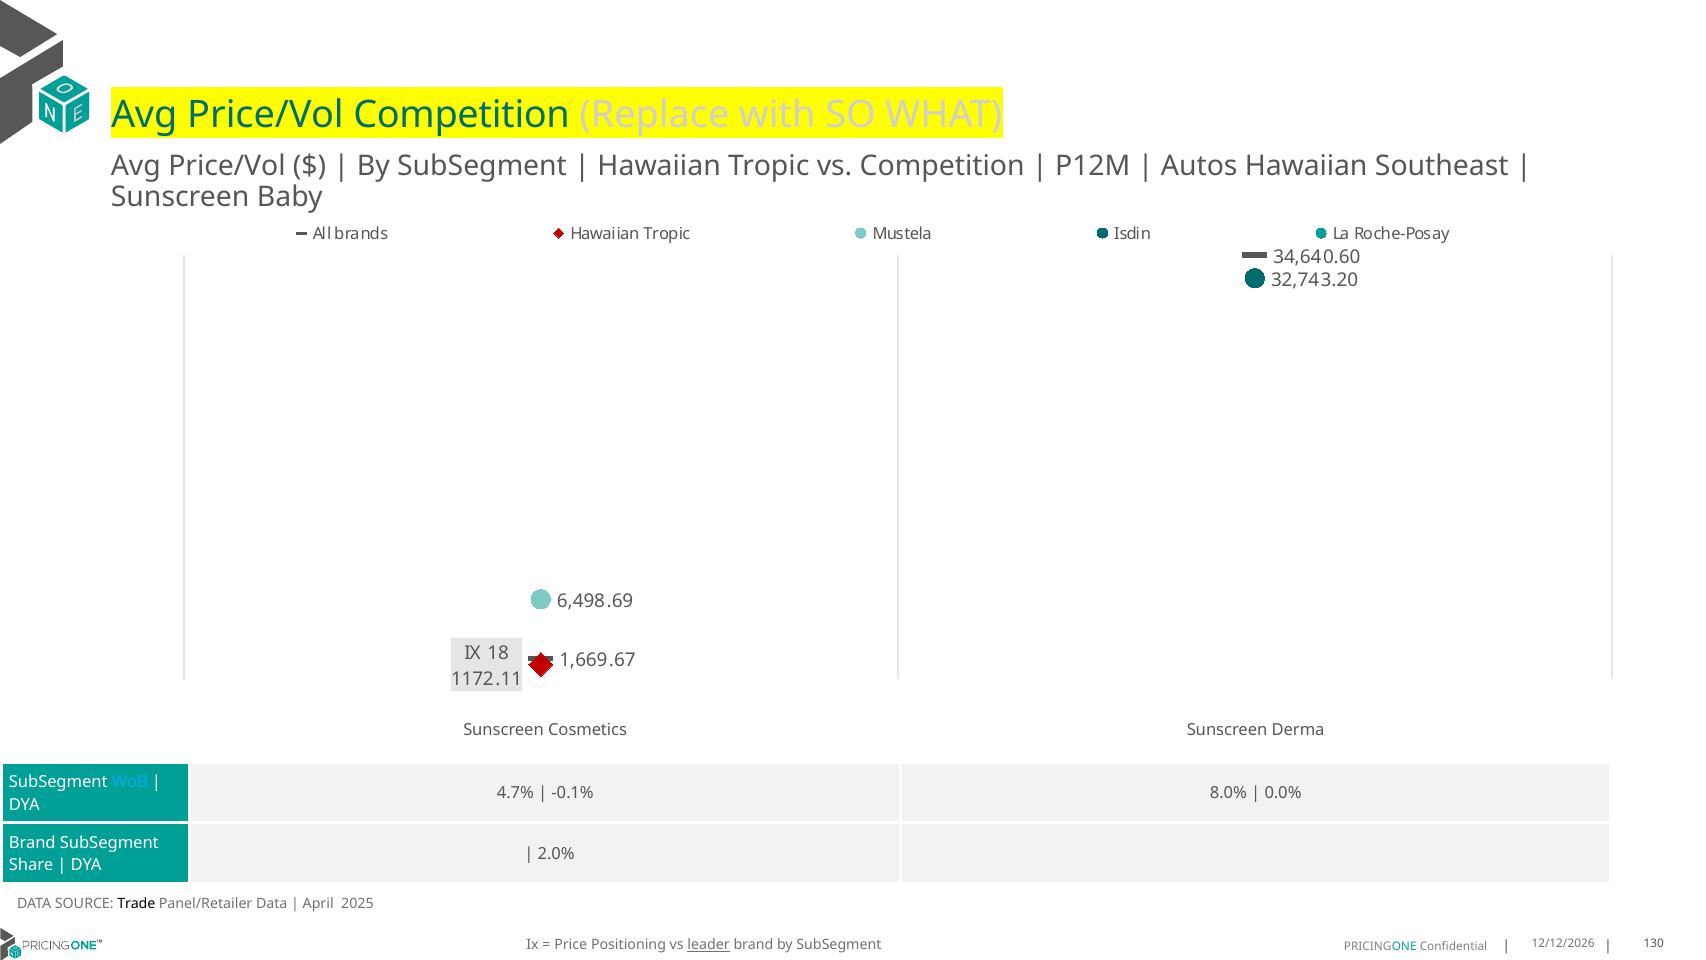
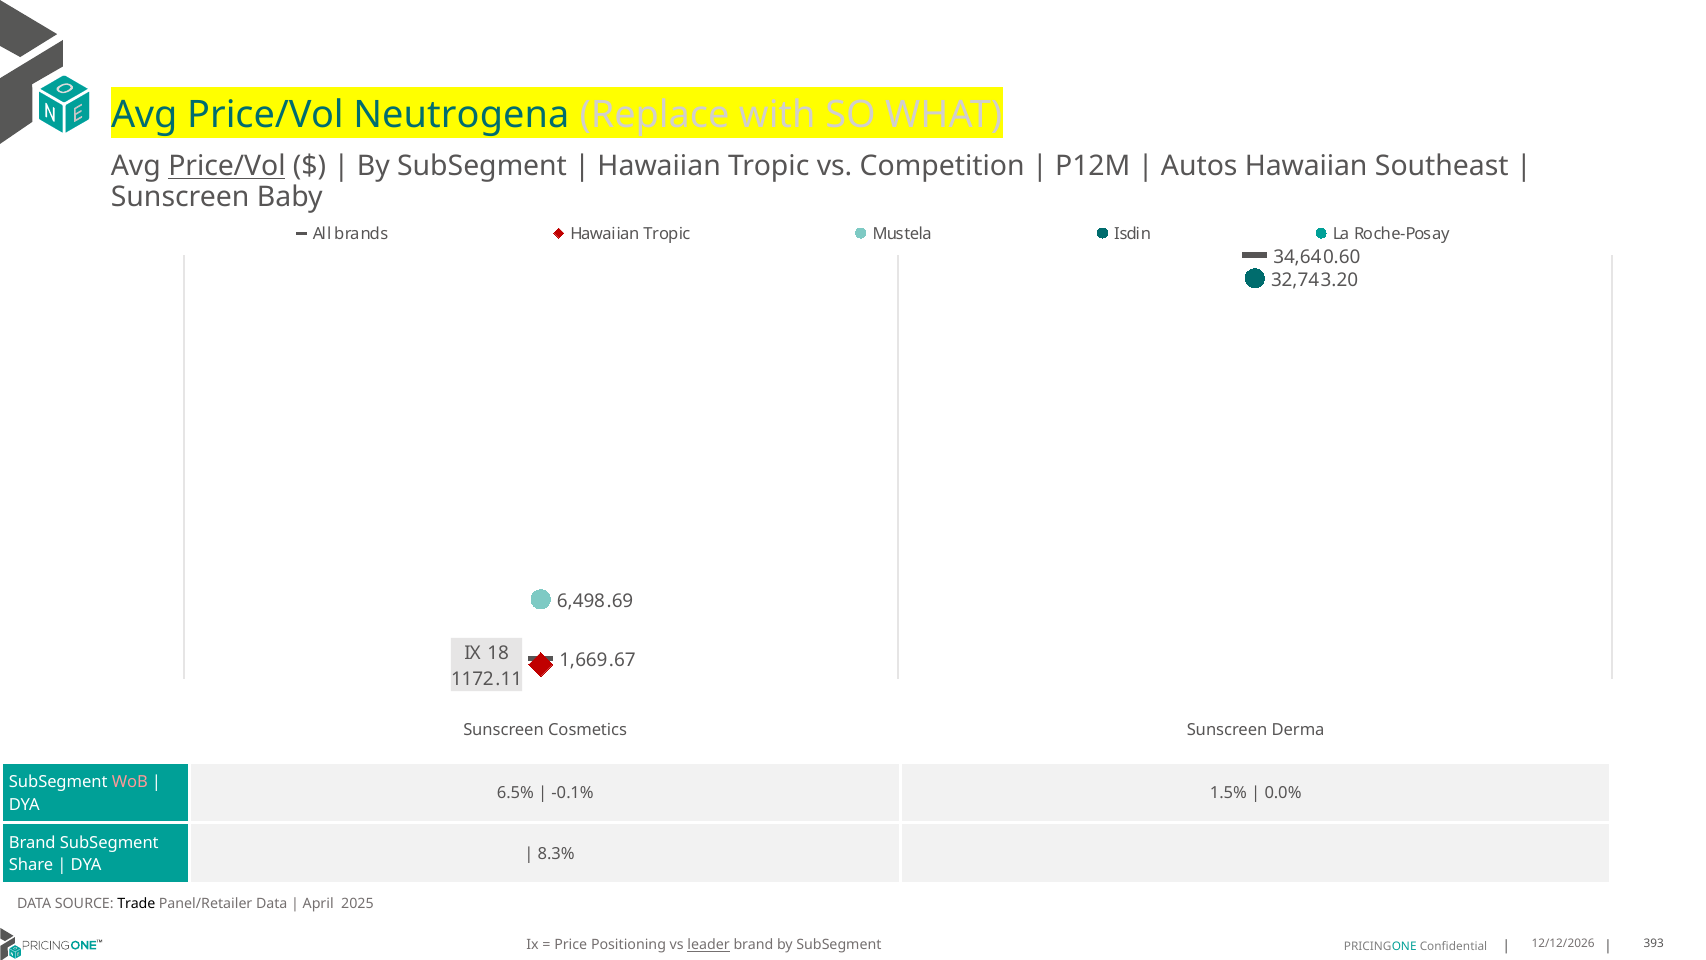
Price/Vol Competition: Competition -> Neutrogena (461, 115)
Price/Vol underline: none -> present (227, 166)
WoB colour: light blue -> pink (130, 782)
4.7%: 4.7% -> 6.5% (515, 793)
8.0%: 8.0% -> 1.5% (1228, 793)
2.0%: 2.0% -> 8.3% (556, 854)
130: 130 -> 393 (1654, 944)
